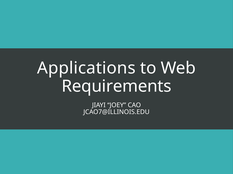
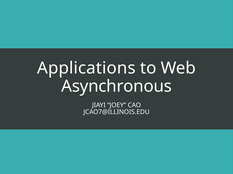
Requirements: Requirements -> Asynchronous (117, 87)
